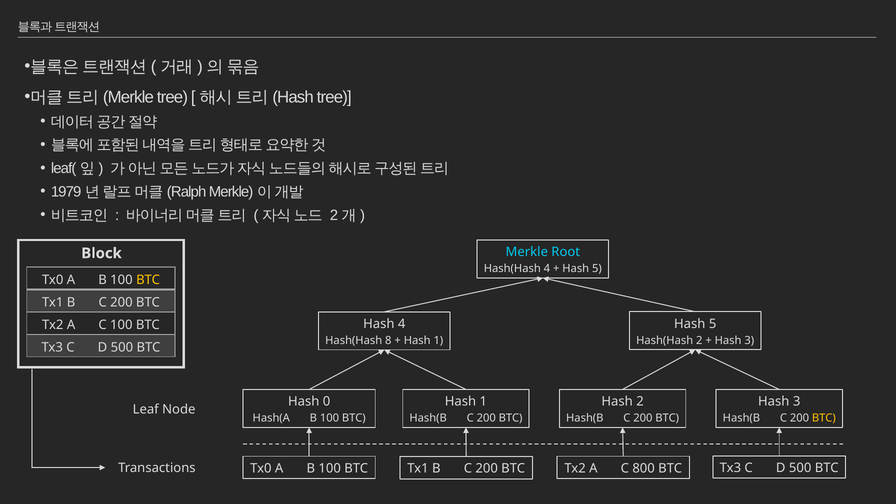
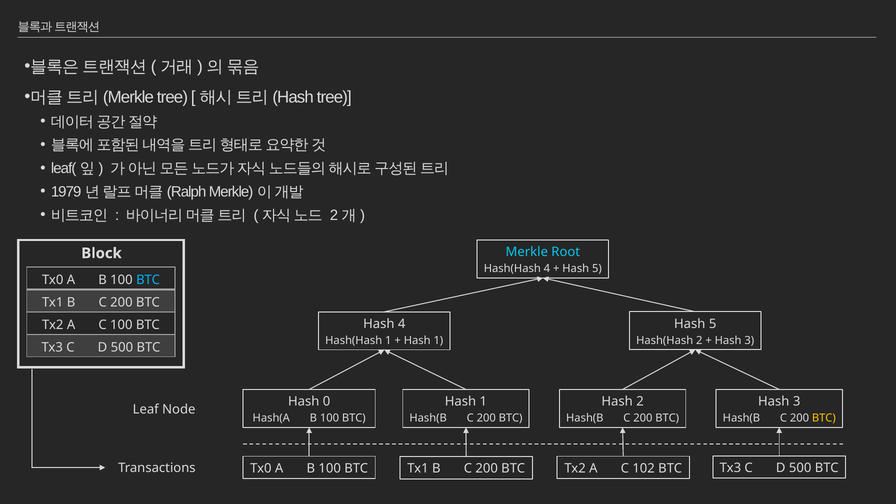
BTC colour: yellow -> light blue (148, 280)
Hash(Hash 8: 8 -> 1 (388, 341)
800: 800 -> 102 (644, 468)
